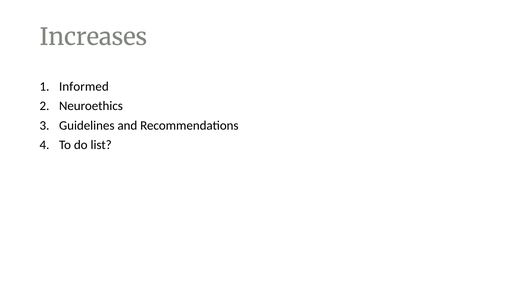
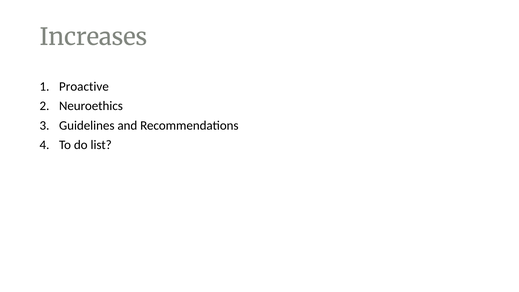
Informed: Informed -> Proactive (84, 87)
